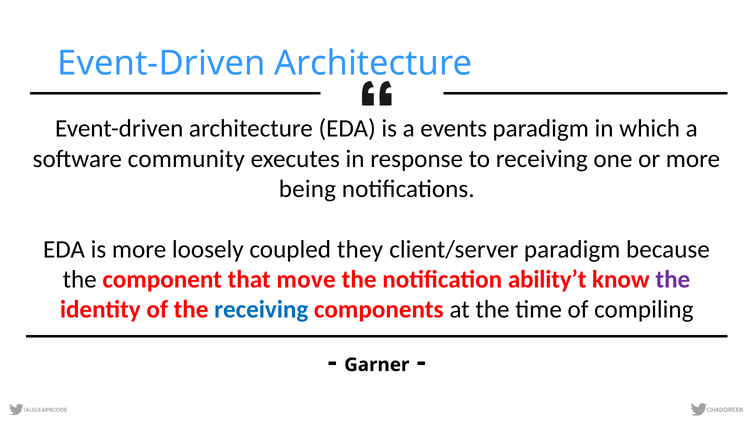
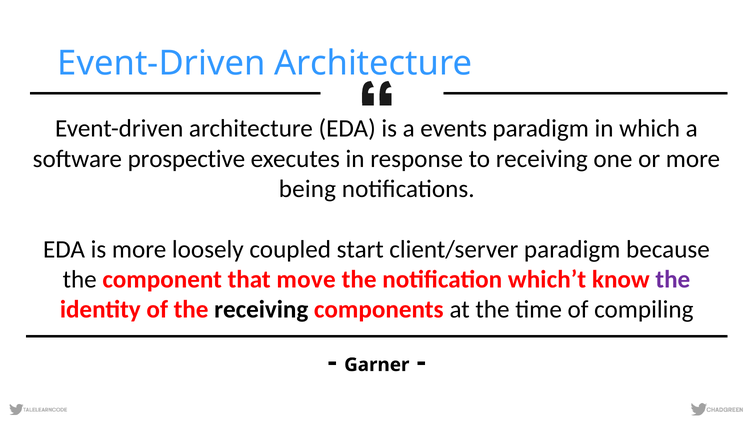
community: community -> prospective (186, 159)
they: they -> start (360, 249)
ability’t: ability’t -> which’t (547, 280)
receiving colour: blue -> black (261, 310)
